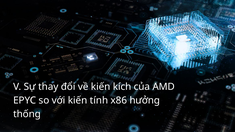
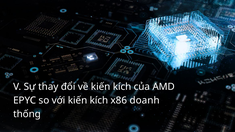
với kiến tính: tính -> kích (99, 100)
hưởng: hưởng -> doanh (145, 100)
